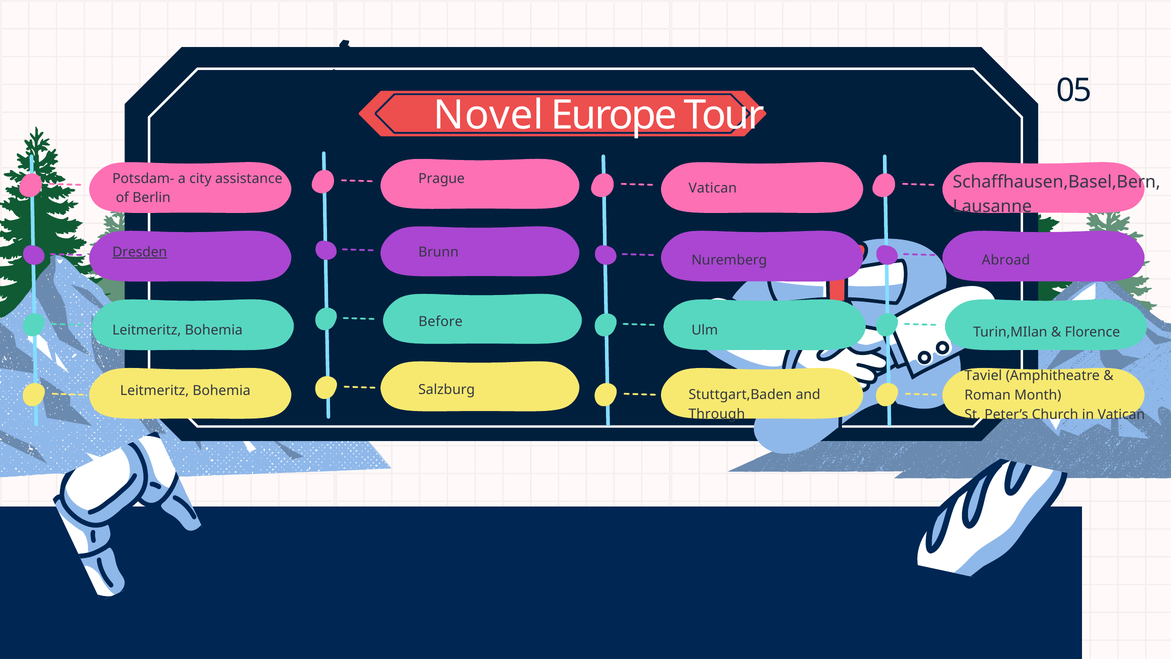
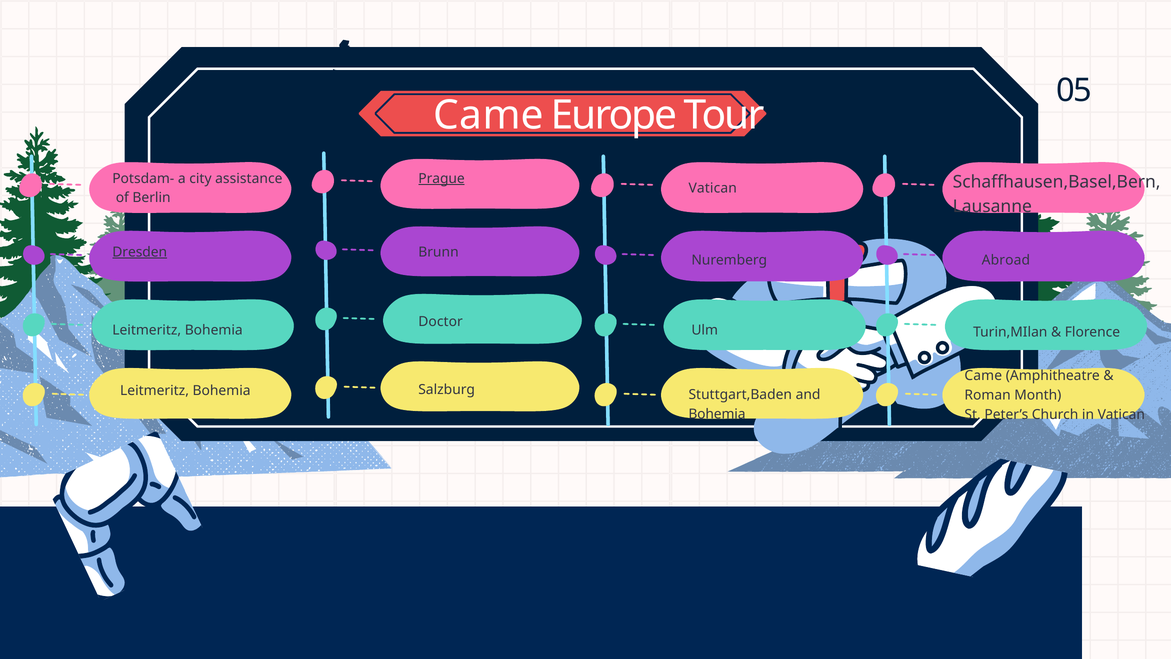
Novel: Novel -> Came (489, 115)
Prague underline: none -> present (442, 178)
Before: Before -> Doctor (441, 322)
Taviel: Taviel -> Came (983, 376)
Through: Through -> Bohemia (717, 414)
